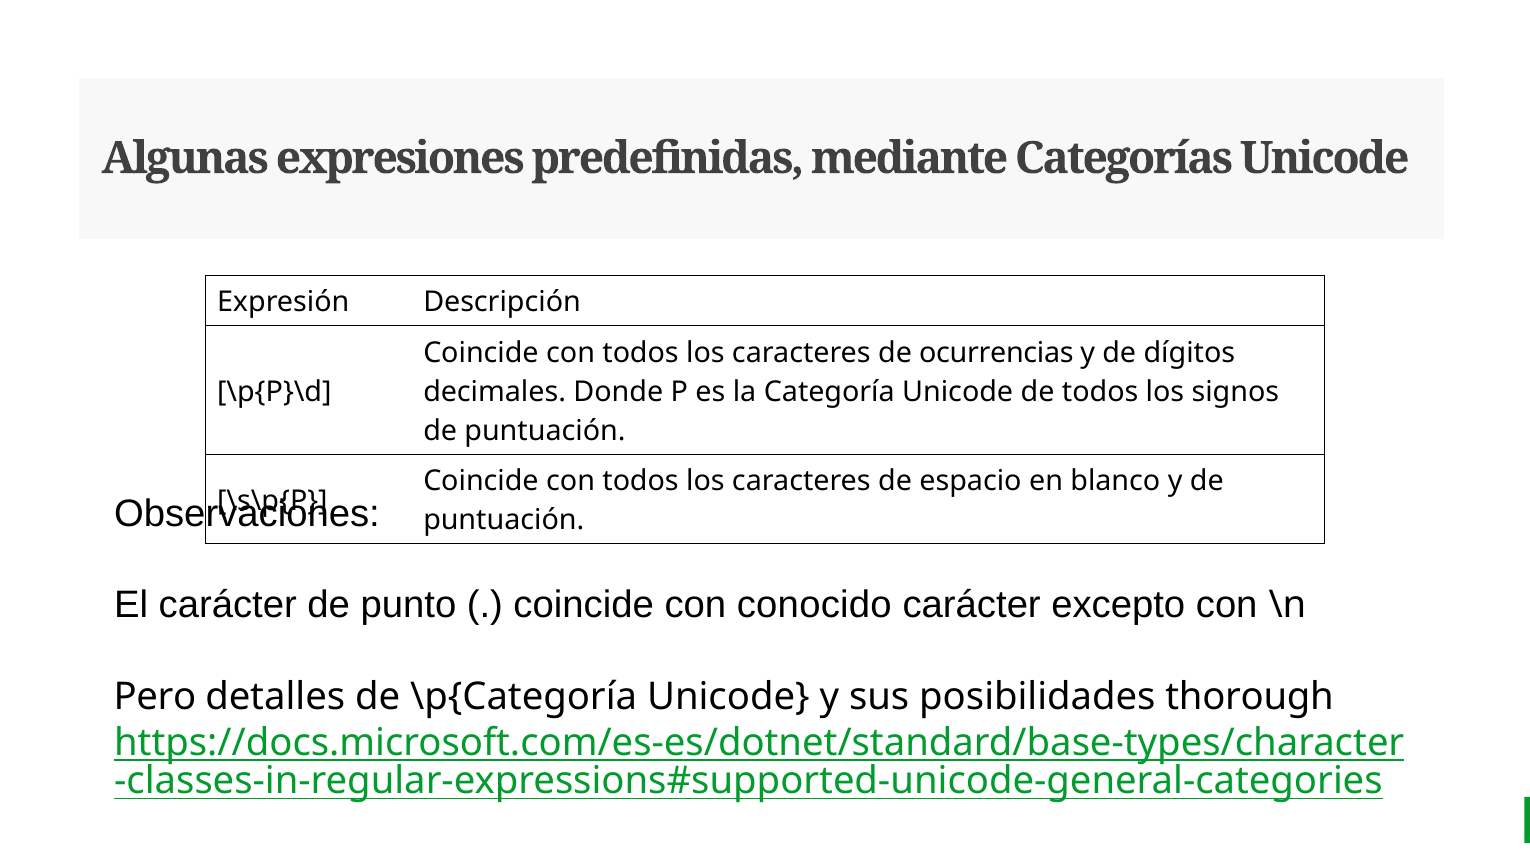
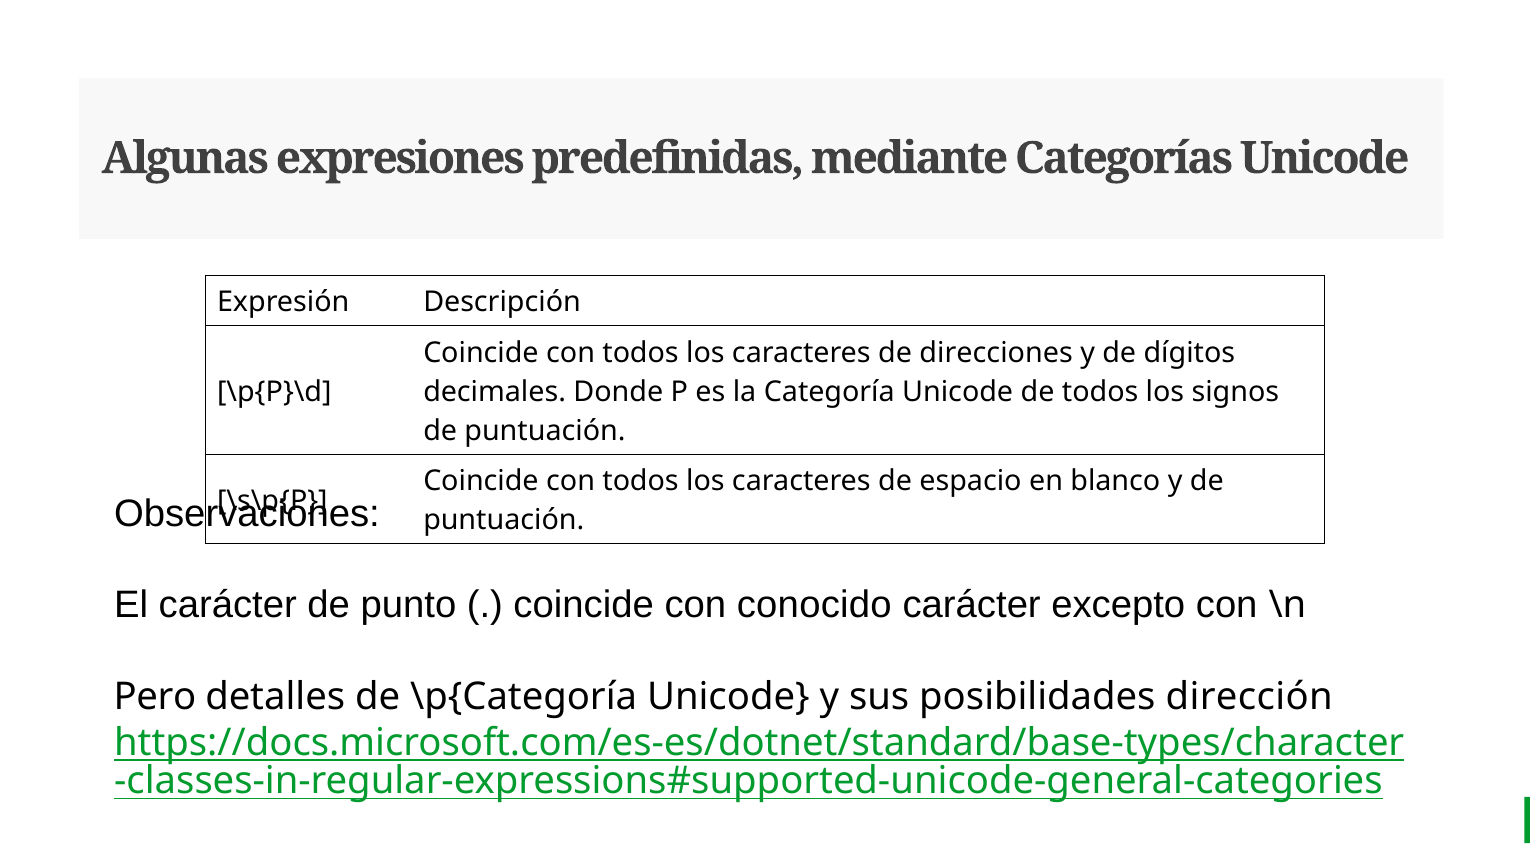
ocurrencias: ocurrencias -> direcciones (996, 353)
thorough: thorough -> dirección (1249, 697)
